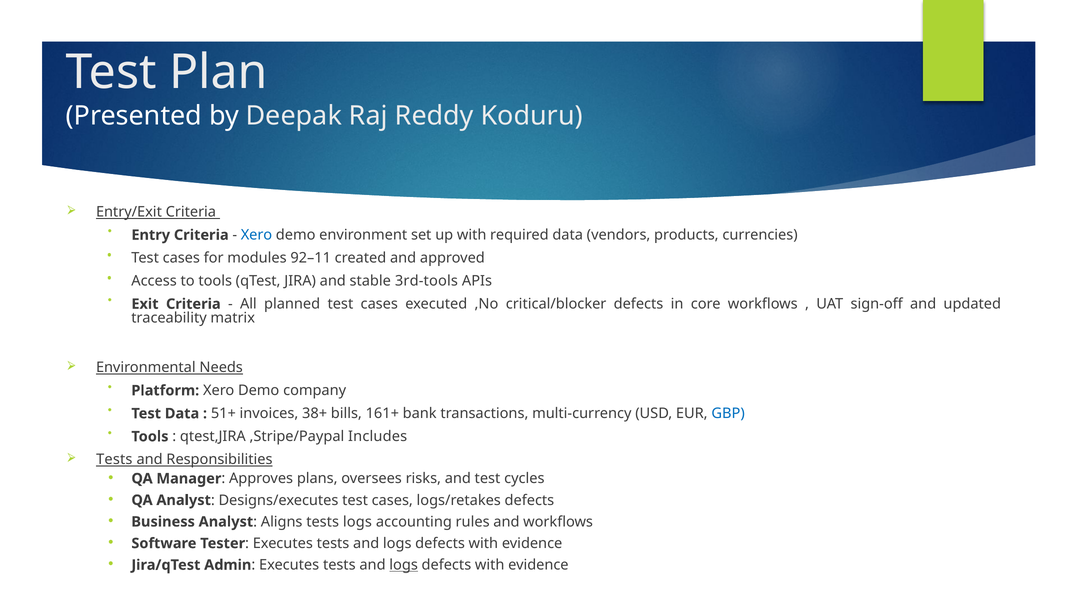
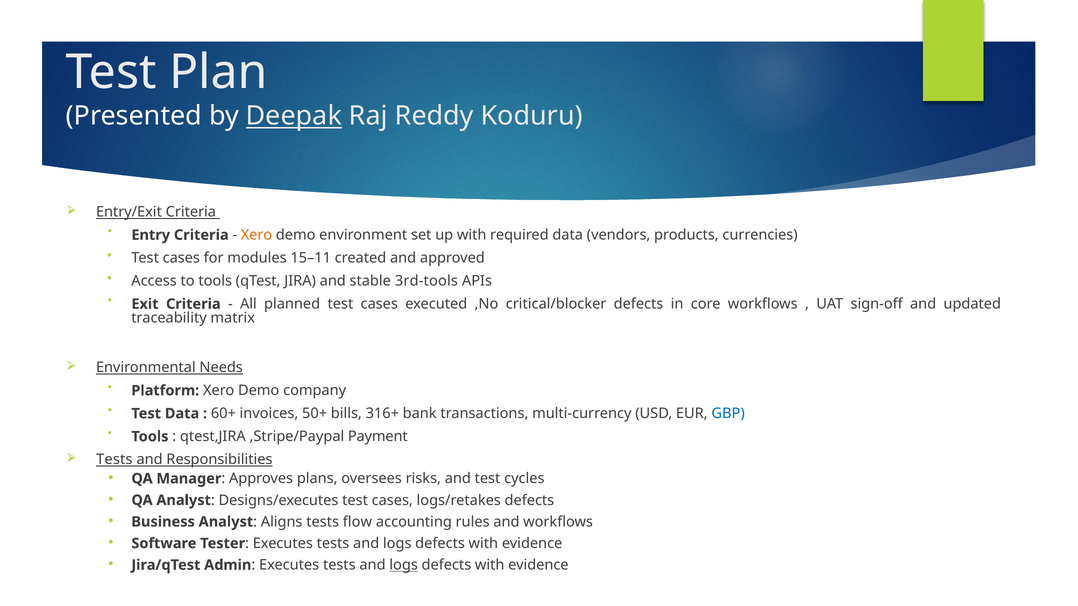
Deepak underline: none -> present (294, 116)
Xero colour: blue -> orange (256, 235)
92–11: 92–11 -> 15–11 (311, 258)
51+: 51+ -> 60+ (223, 414)
38+: 38+ -> 50+ (315, 414)
161+: 161+ -> 316+ (382, 414)
Includes: Includes -> Payment (378, 437)
tests logs: logs -> flow (357, 522)
